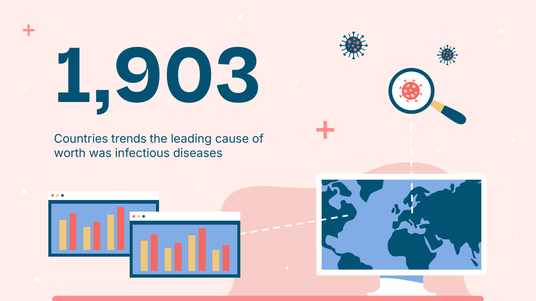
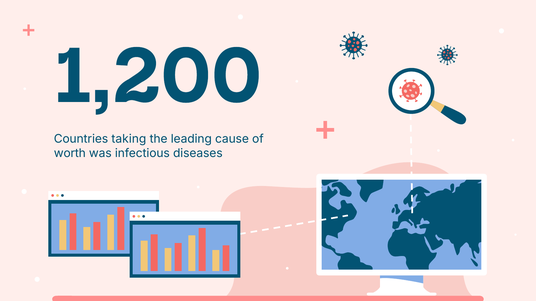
1,903: 1,903 -> 1,200 (158, 79)
trends: trends -> taking (129, 139)
